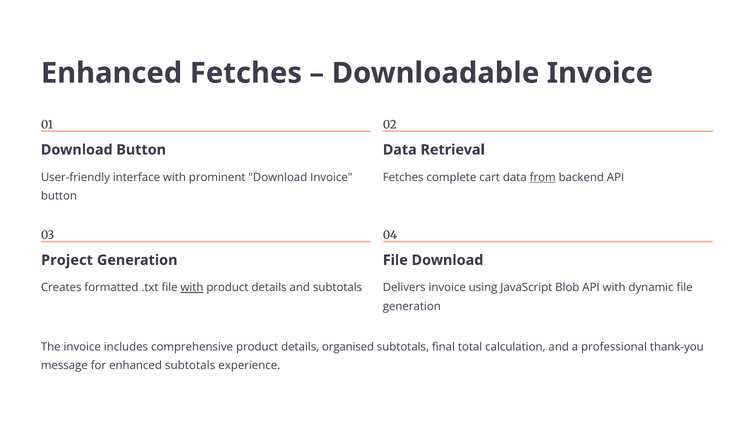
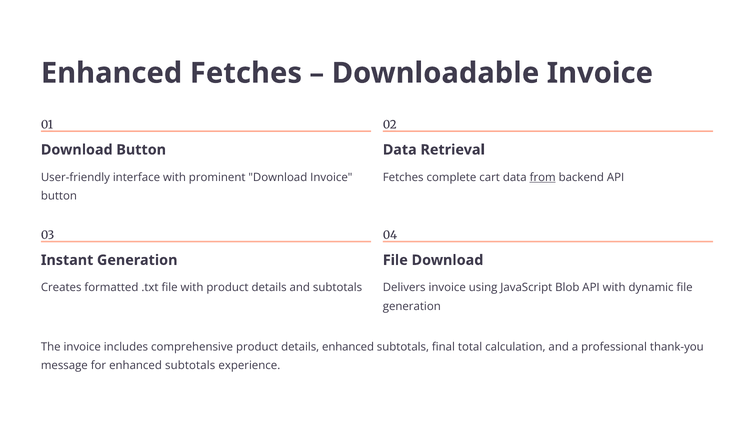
Project: Project -> Instant (67, 260)
with underline: present -> none (192, 288)
details organised: organised -> enhanced (348, 347)
